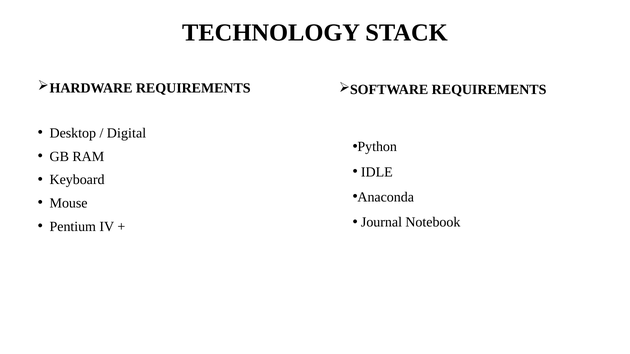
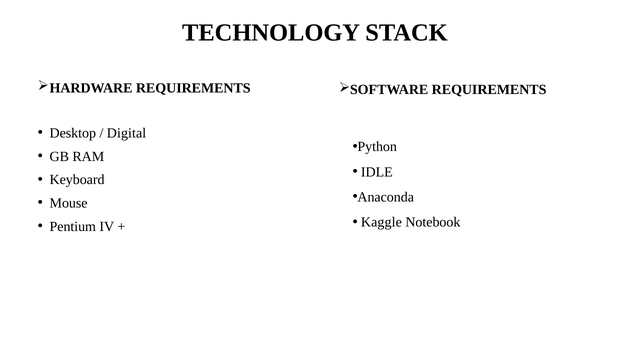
Journal: Journal -> Kaggle (381, 222)
